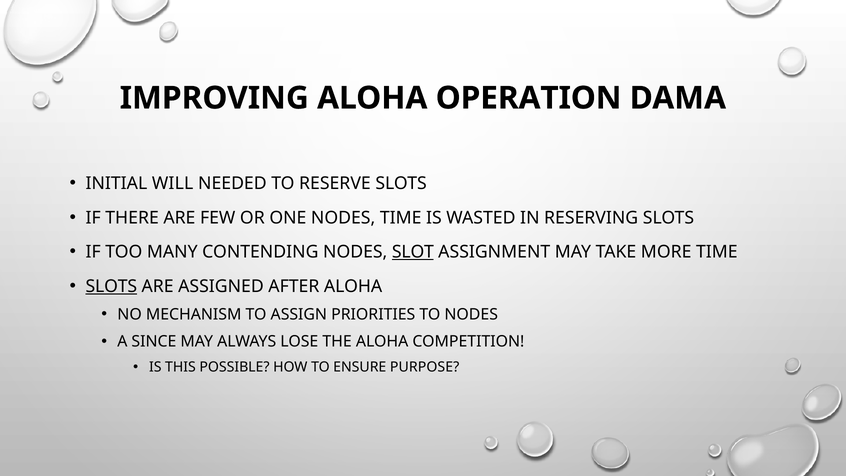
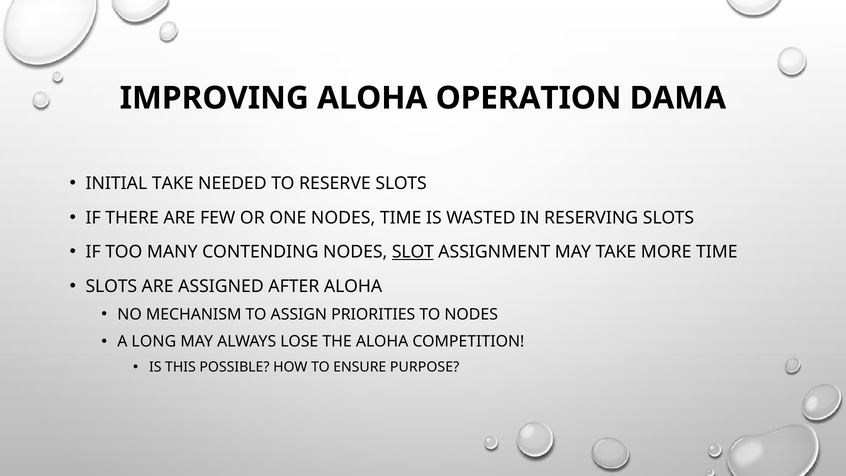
INITIAL WILL: WILL -> TAKE (173, 183)
SLOTS underline: present -> none (111, 286)
SINCE: SINCE -> LONG (154, 342)
